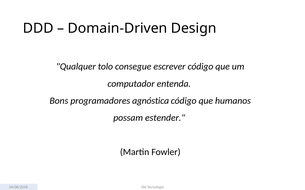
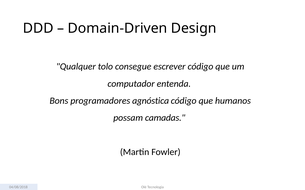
estender: estender -> camadas (165, 118)
